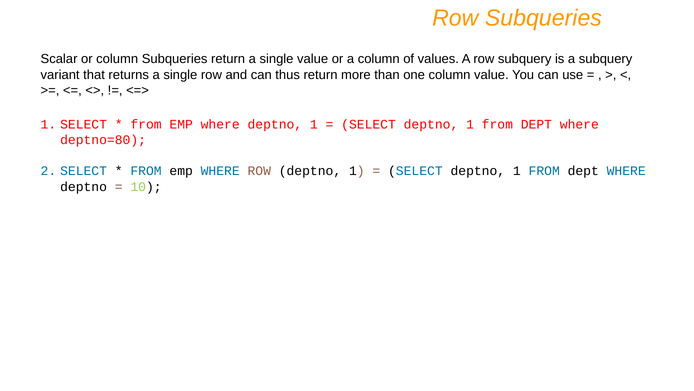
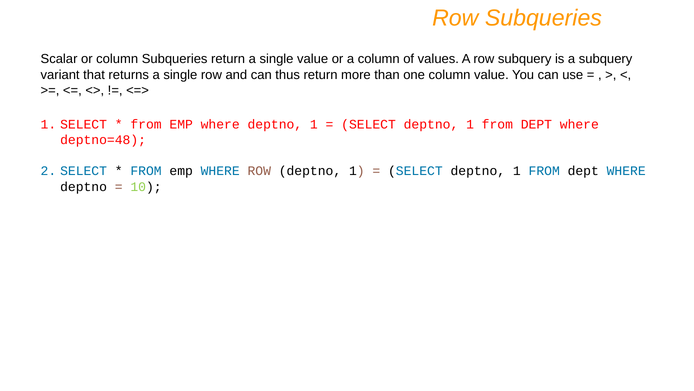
deptno=80: deptno=80 -> deptno=48 (103, 140)
